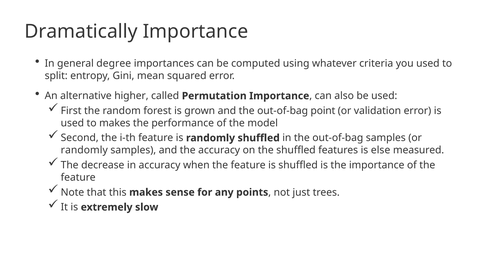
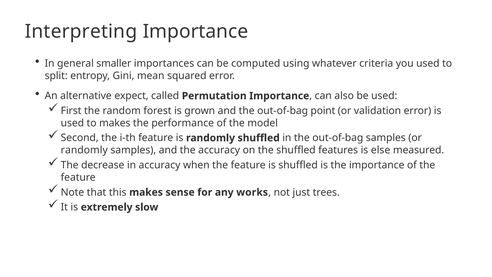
Dramatically: Dramatically -> Interpreting (81, 32)
degree: degree -> smaller (114, 64)
higher: higher -> expect (131, 96)
points: points -> works (252, 192)
